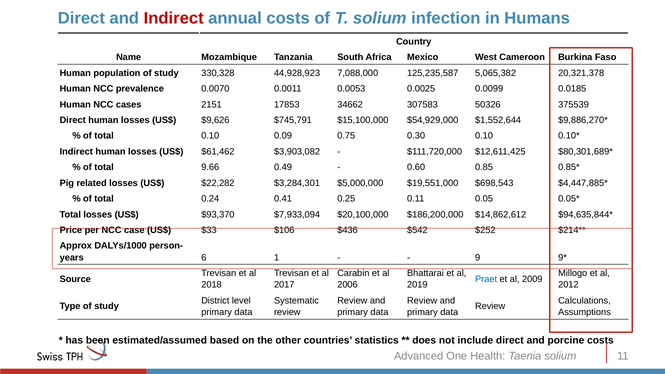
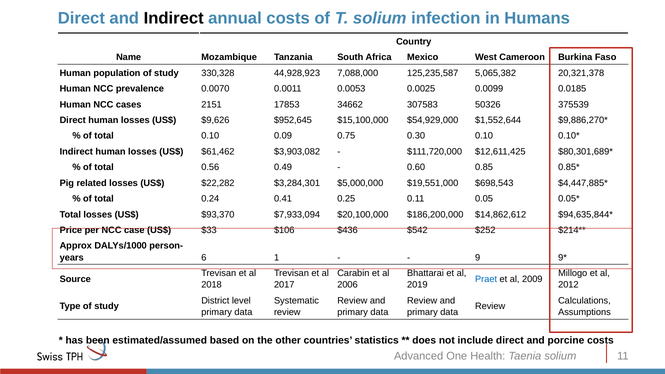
Indirect colour: red -> black (174, 18)
$745,791: $745,791 -> $952,645 (293, 120)
9.66: 9.66 -> 0.56 (210, 167)
